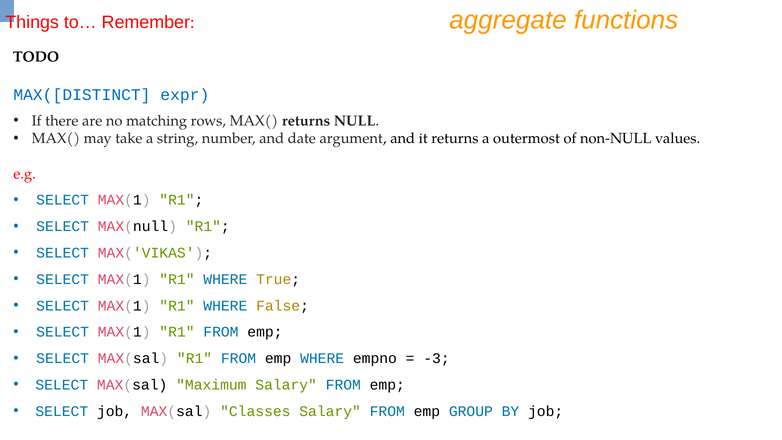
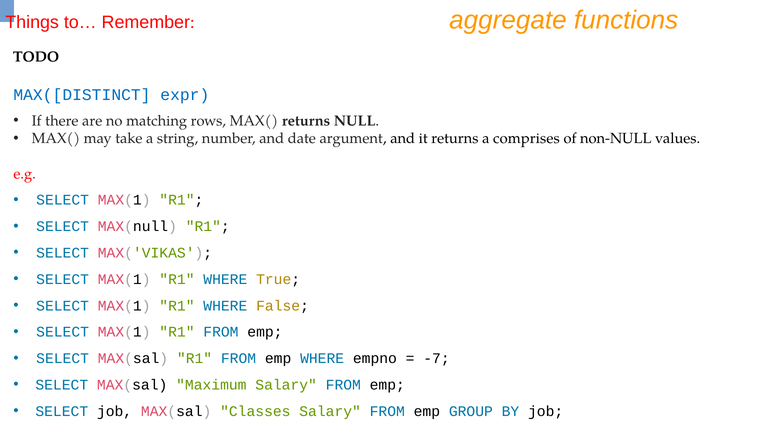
outermost: outermost -> comprises (526, 138)
-3: -3 -> -7 (436, 358)
